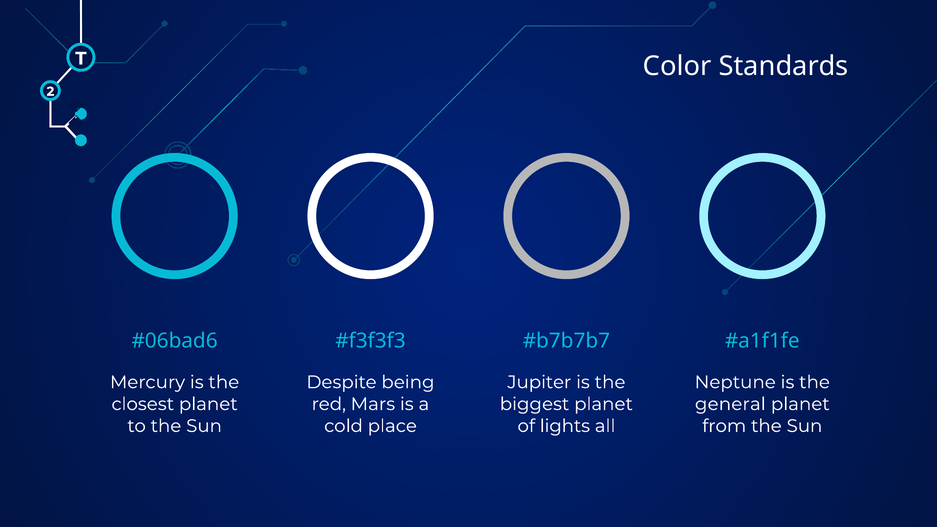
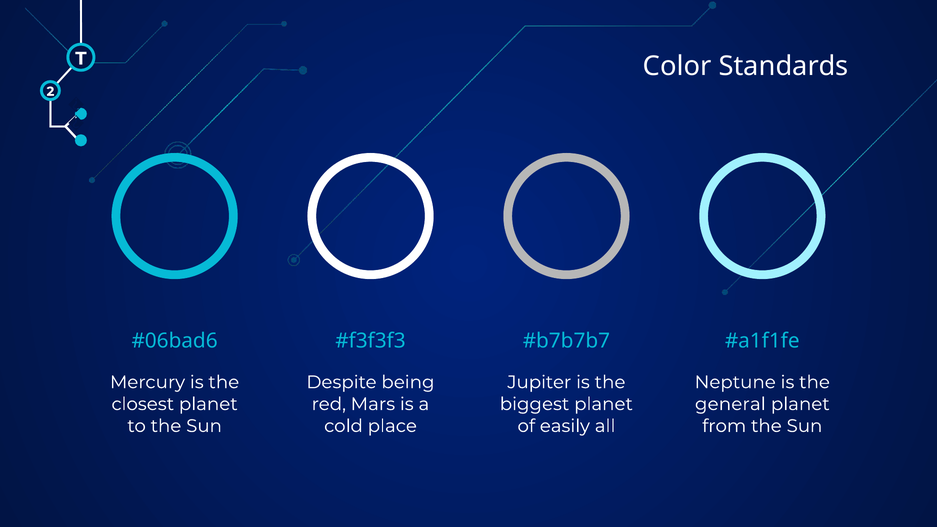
lights: lights -> easily (565, 426)
